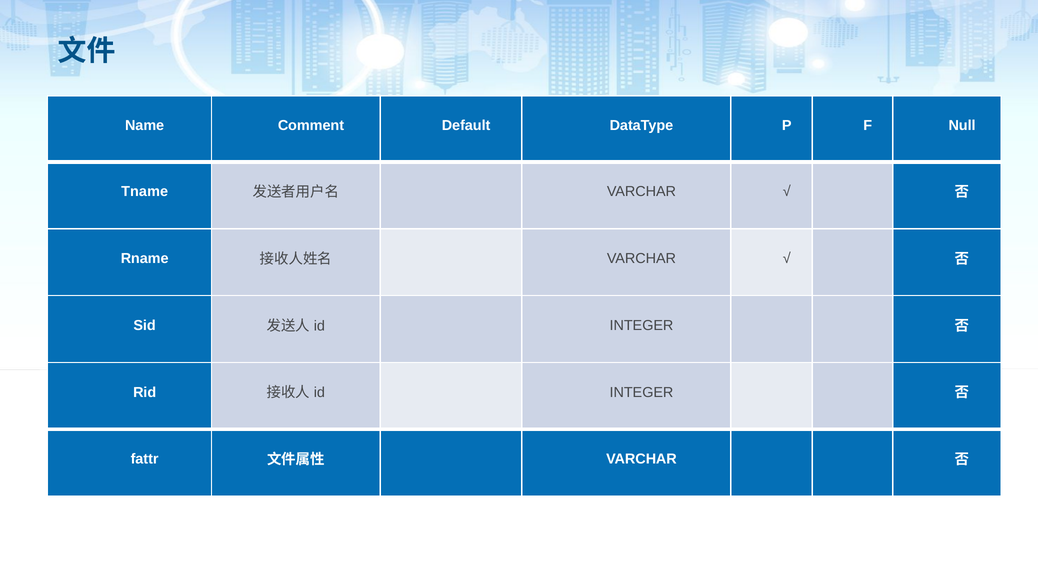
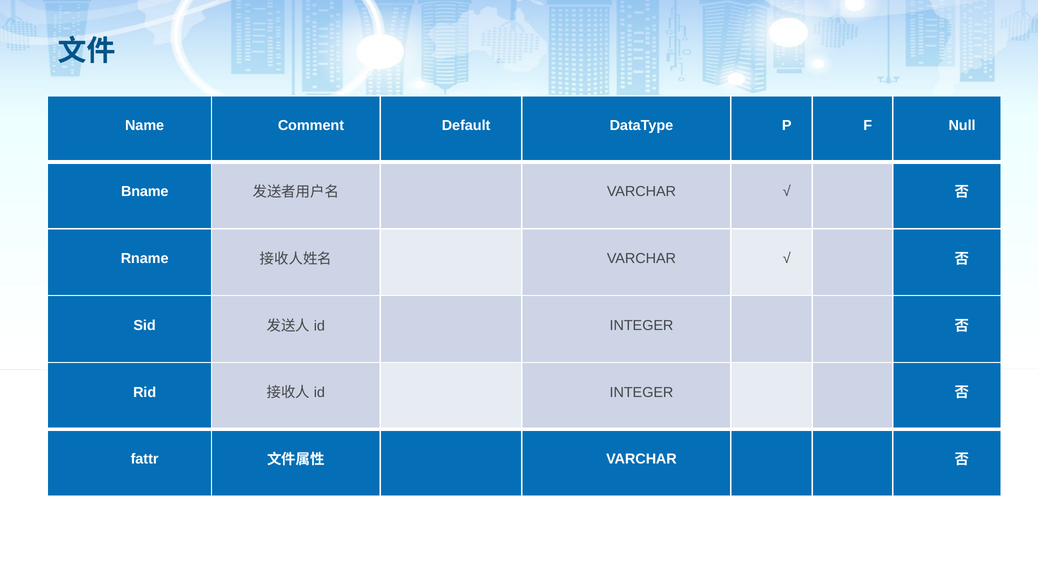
Tname: Tname -> Bname (145, 192)
